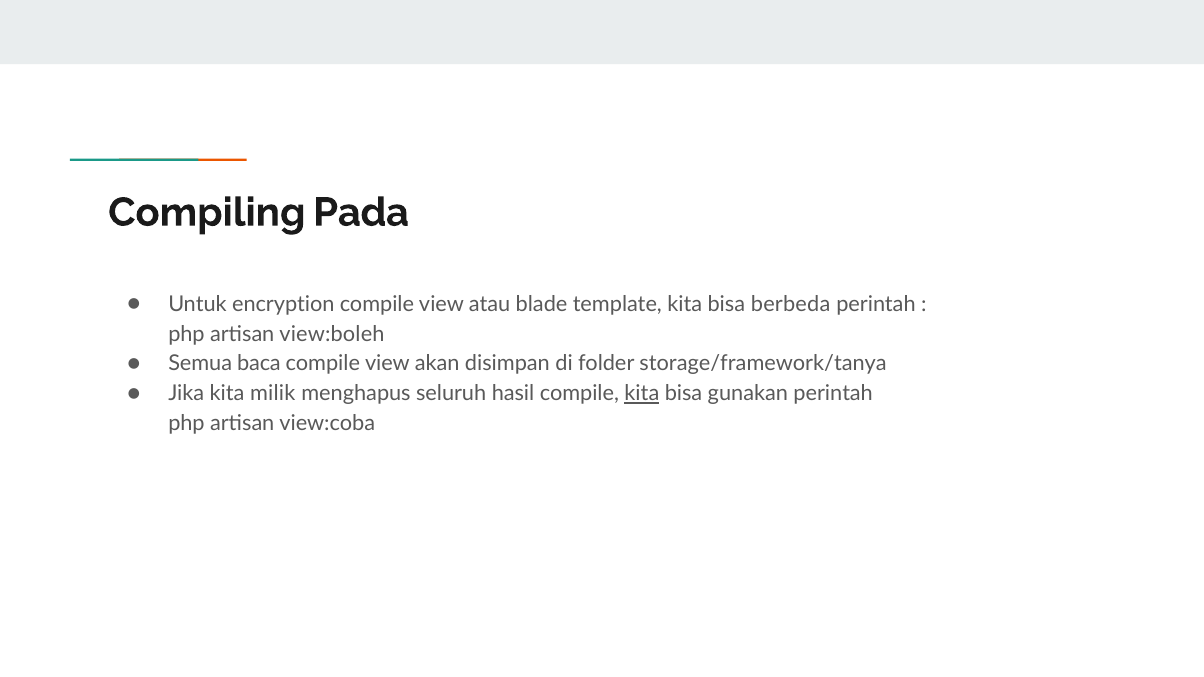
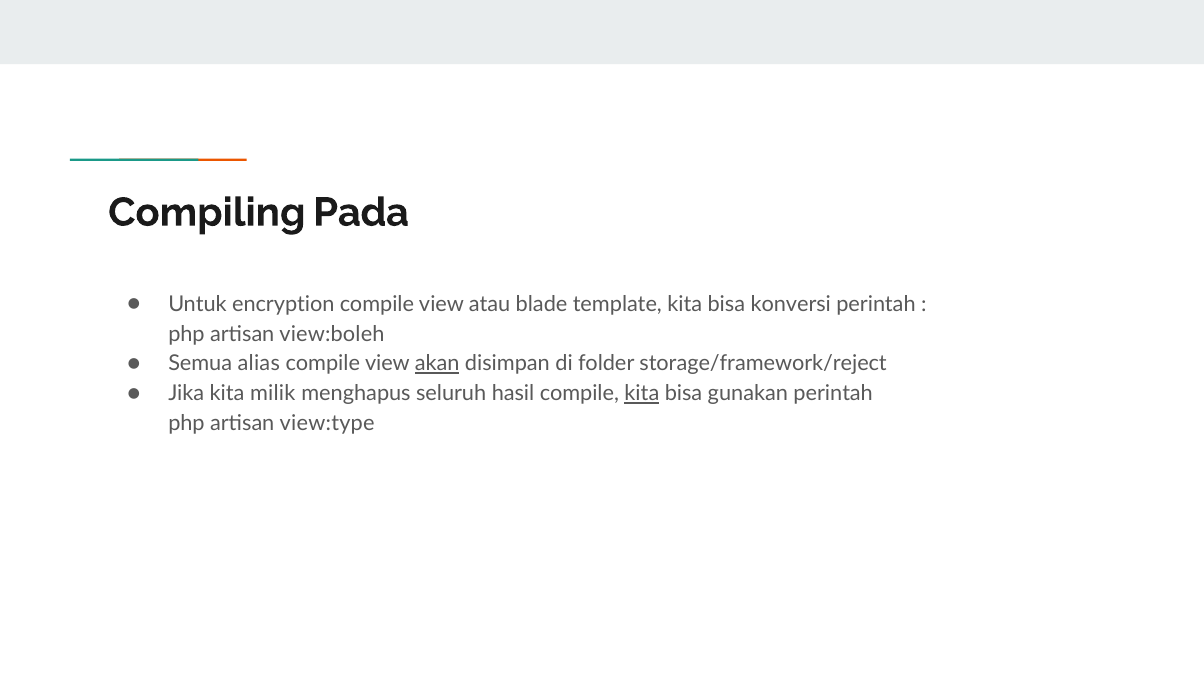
berbeda: berbeda -> konversi (791, 304)
baca: baca -> alias (259, 364)
akan underline: none -> present (437, 364)
storage/framework/tanya: storage/framework/tanya -> storage/framework/reject (763, 364)
view:coba: view:coba -> view:type (327, 424)
